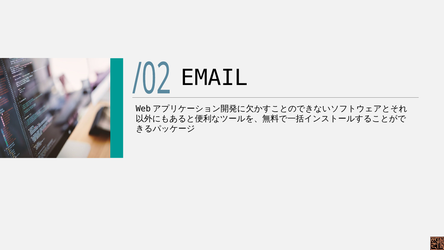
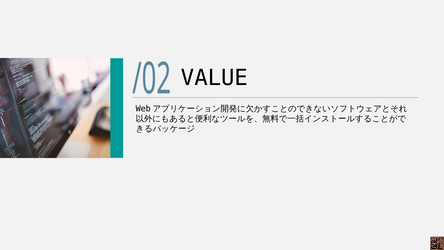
EMAIL: EMAIL -> VALUE (214, 78)
